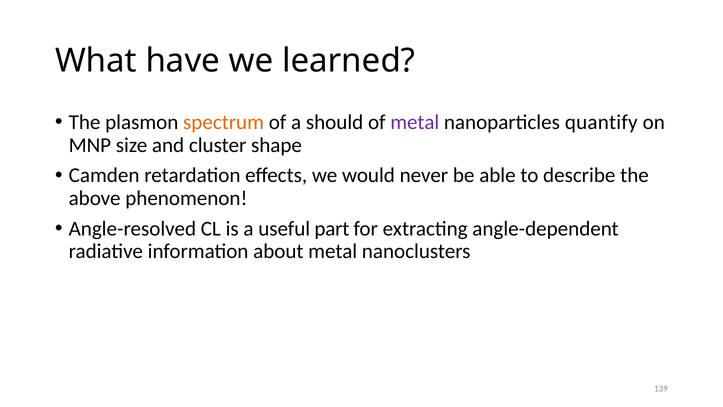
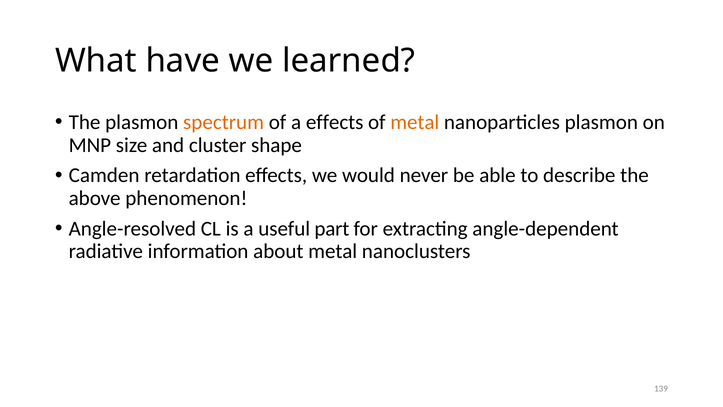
a should: should -> effects (335, 122)
metal colour: purple -> orange (415, 122)
nanoparticles quantify: quantify -> plasmon (601, 122)
